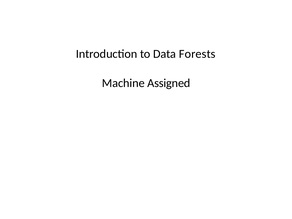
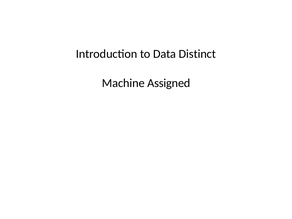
Forests: Forests -> Distinct (197, 54)
